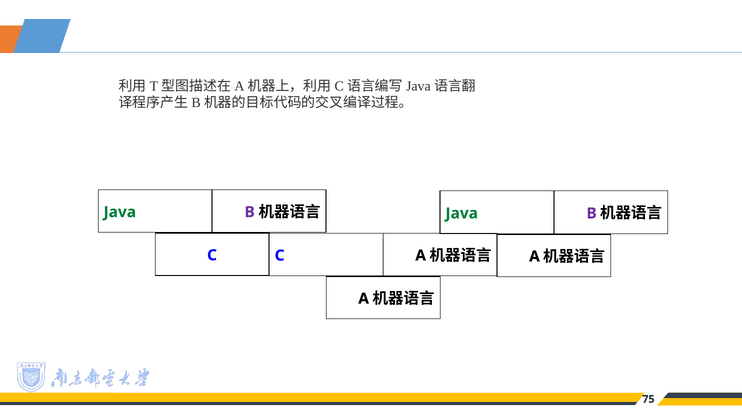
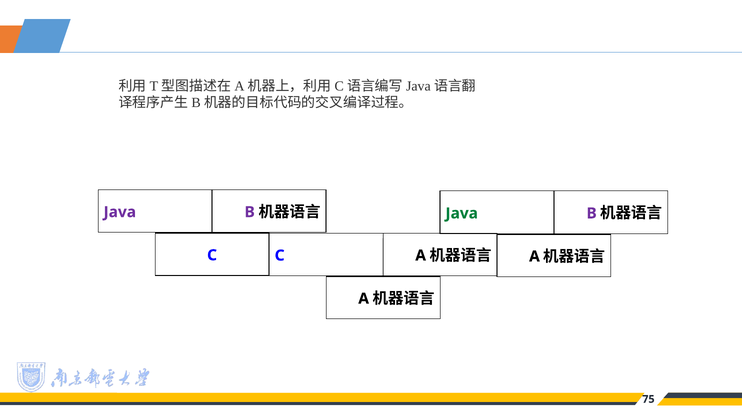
Java colour: green -> purple (120, 212)
